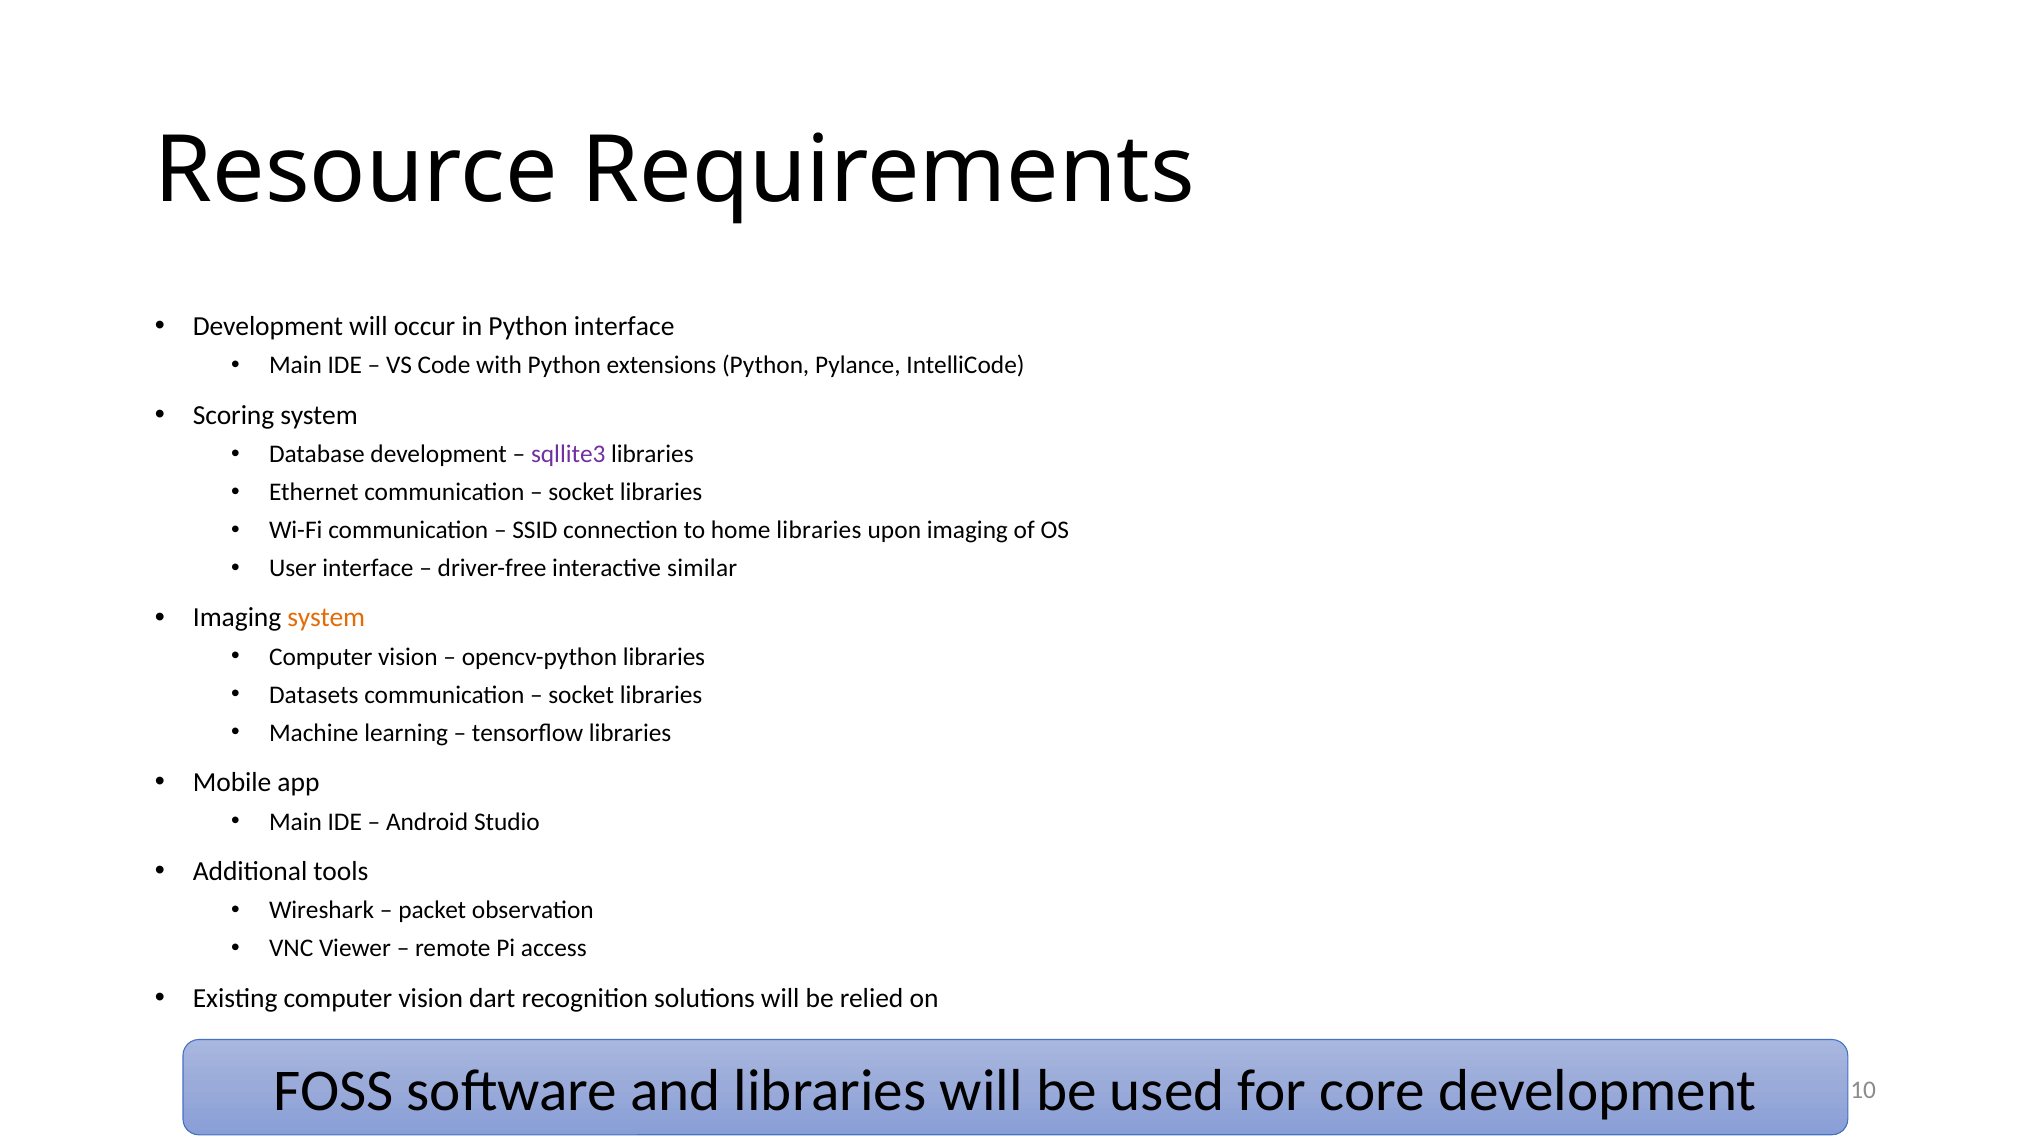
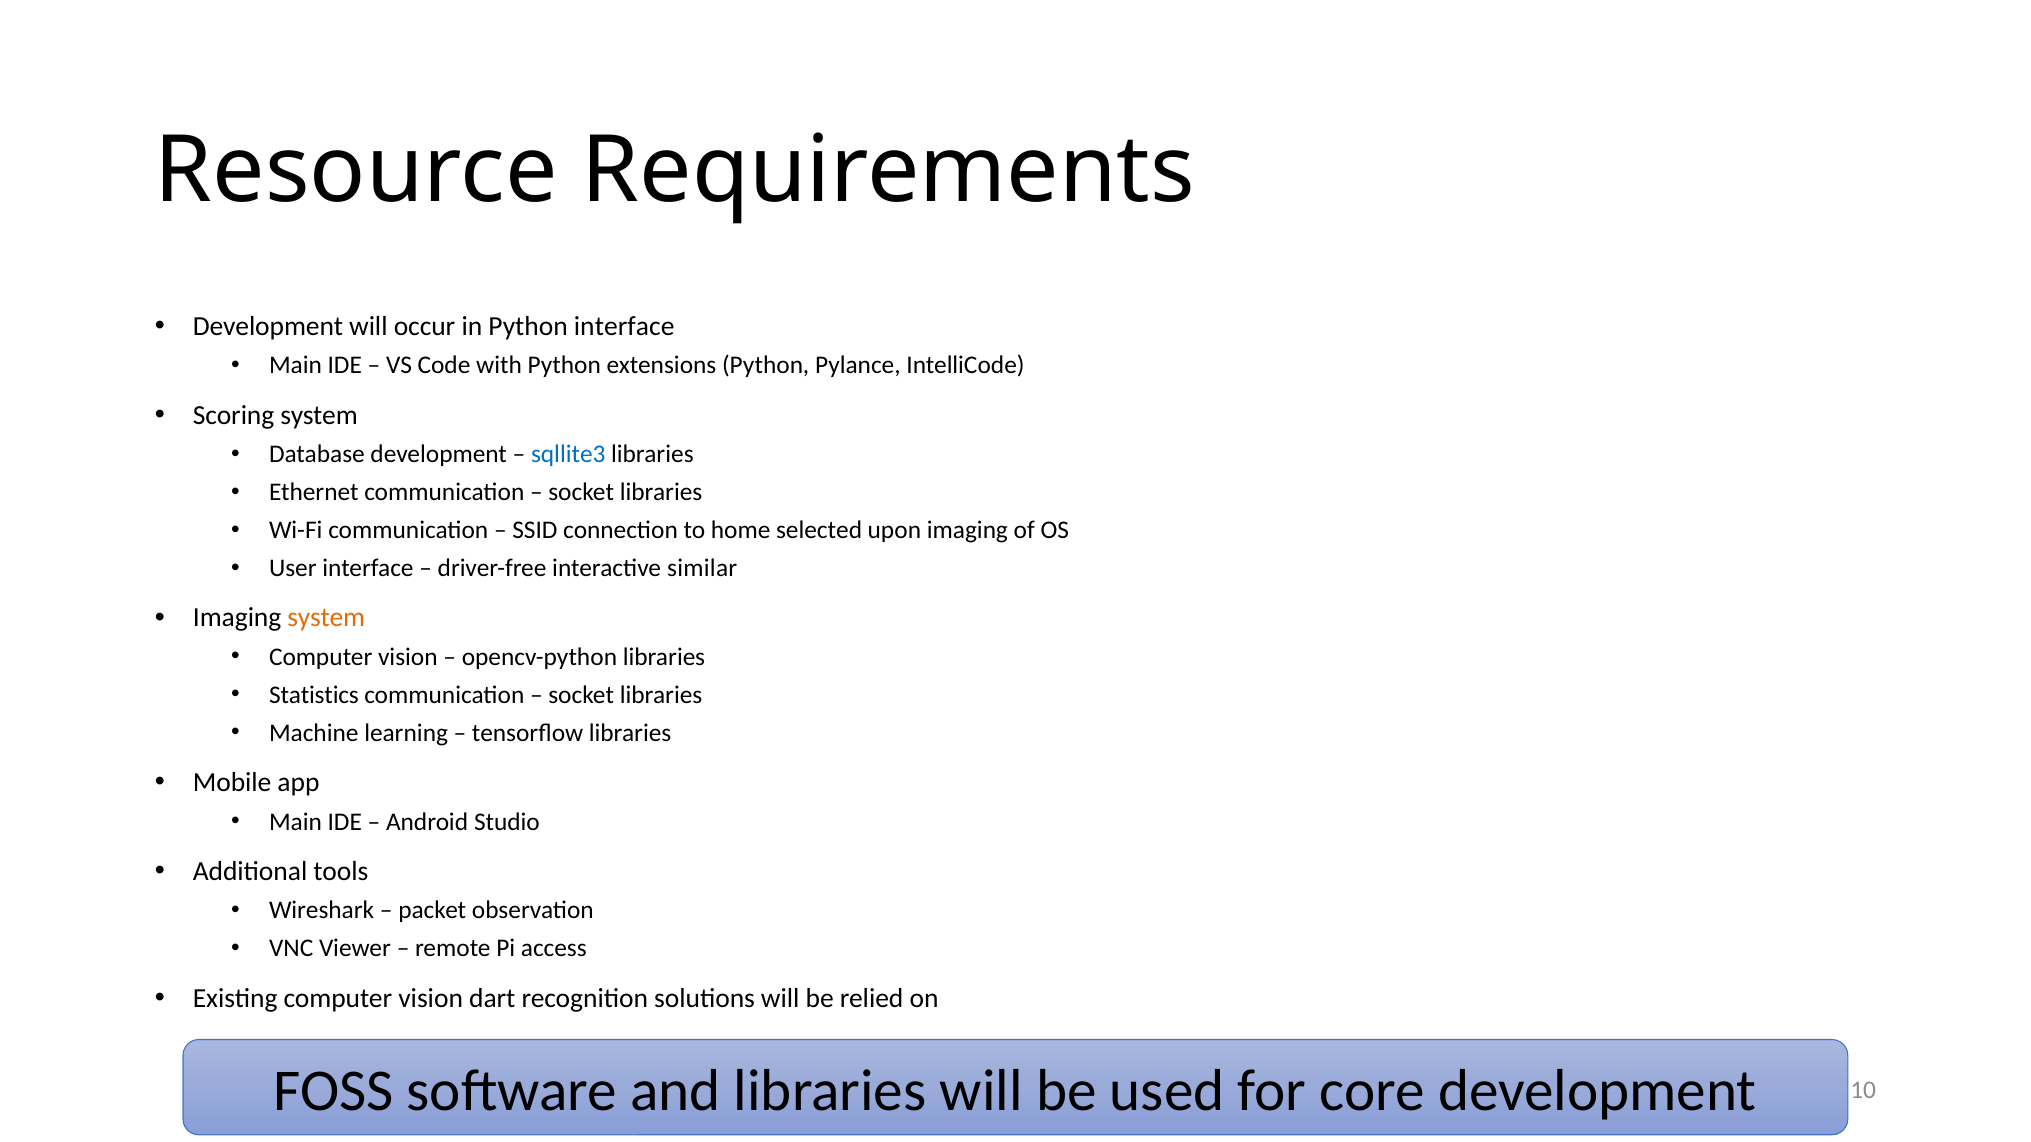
sqllite3 colour: purple -> blue (568, 454)
home libraries: libraries -> selected (819, 530)
Datasets: Datasets -> Statistics (314, 695)
